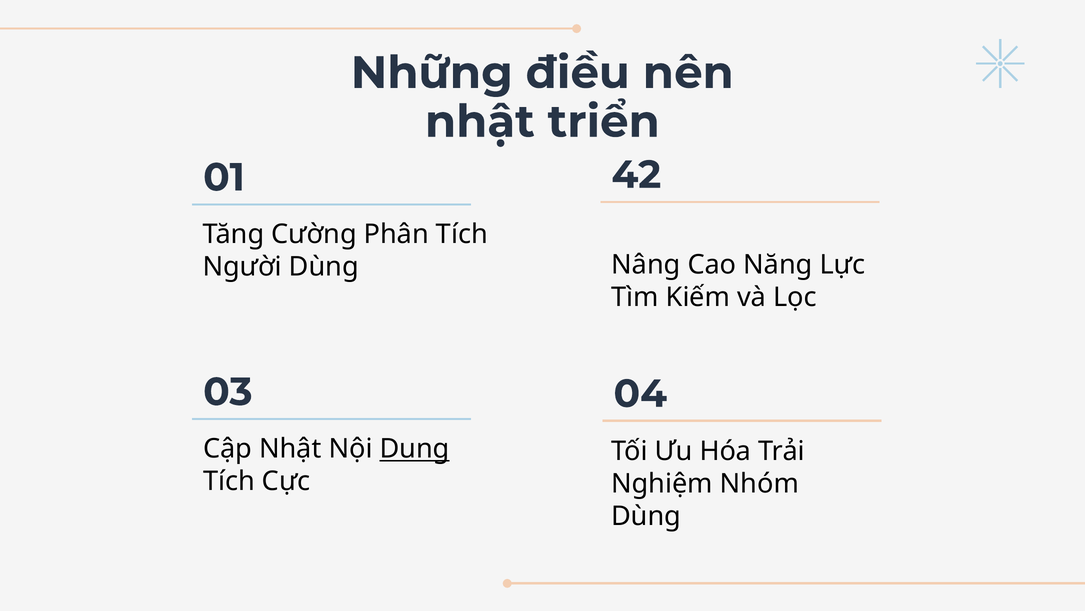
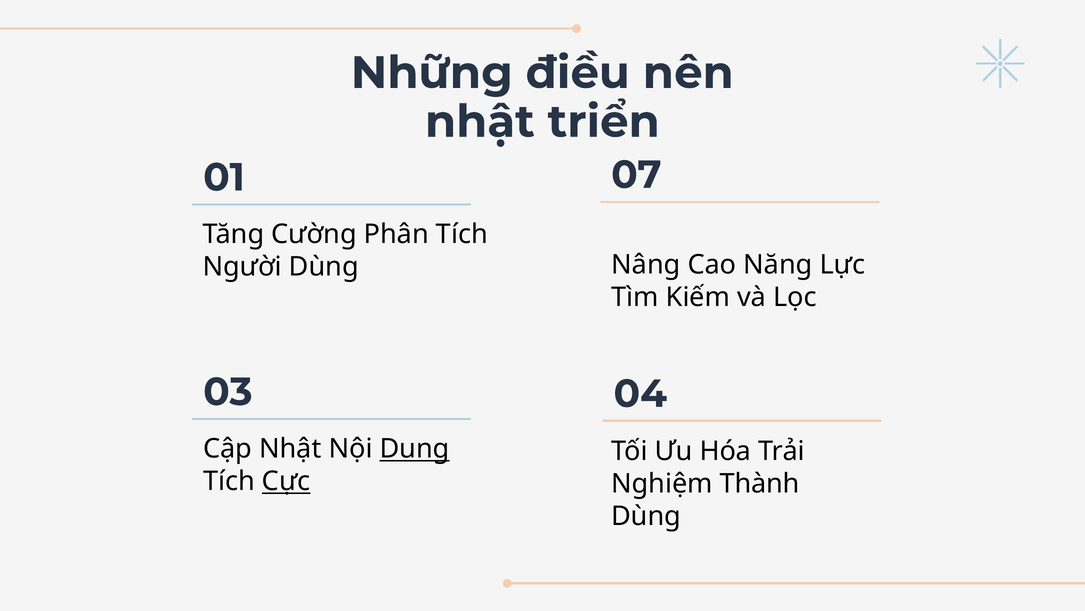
42: 42 -> 07 (636, 175)
Cực underline: none -> present (286, 481)
Nhóm: Nhóm -> Thành (760, 483)
